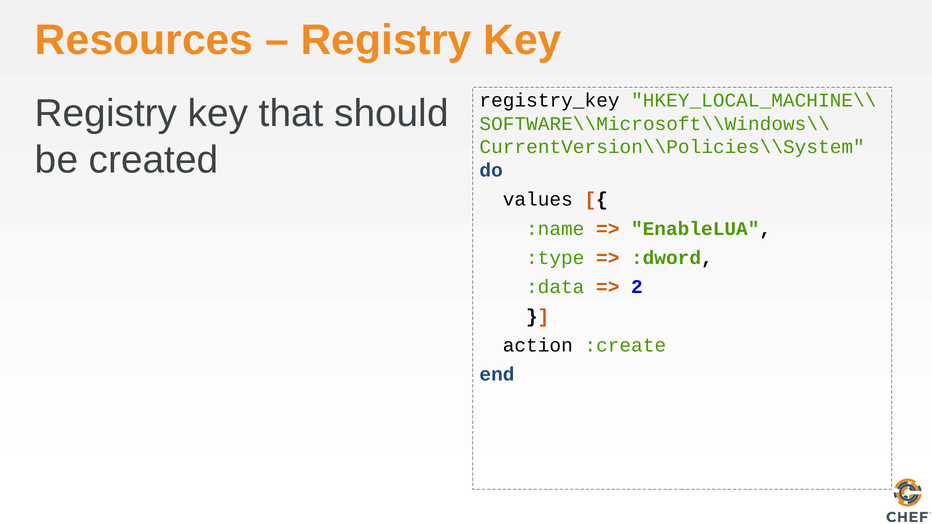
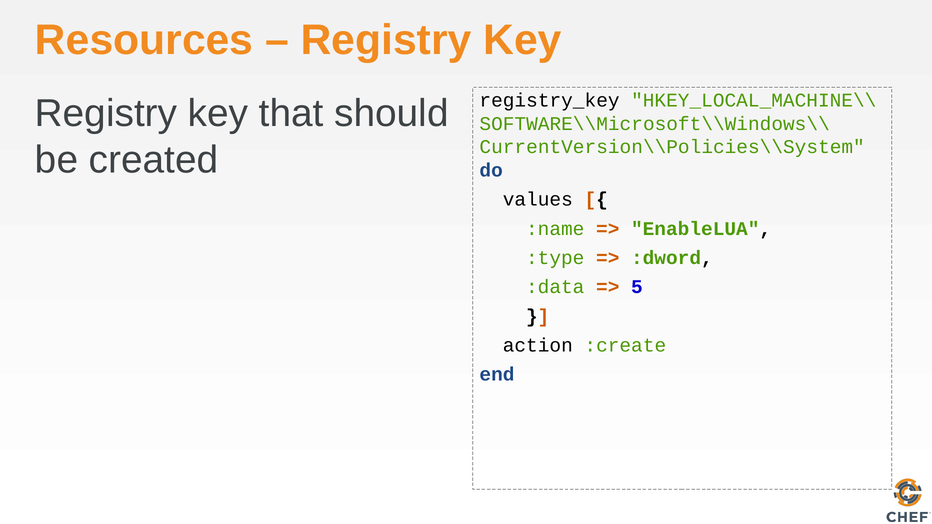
2: 2 -> 5 (637, 287)
